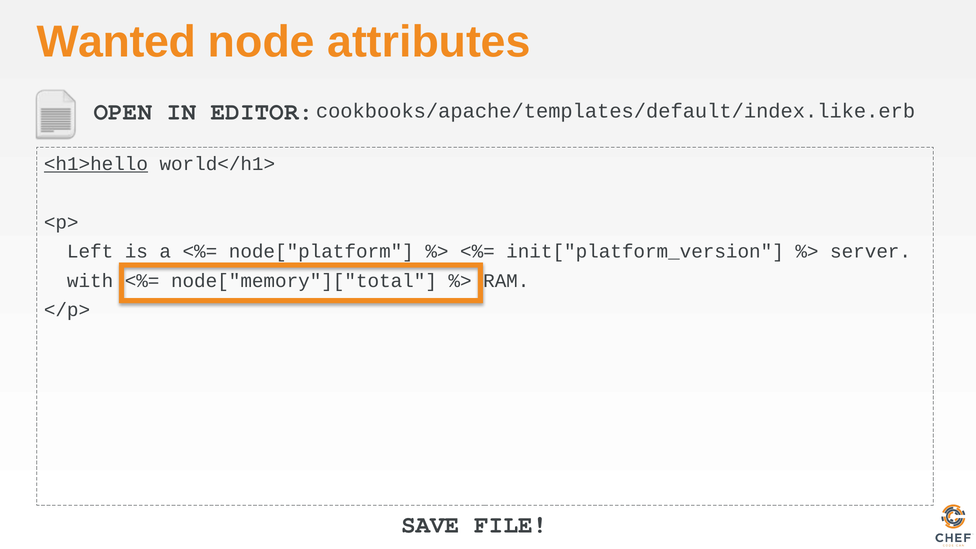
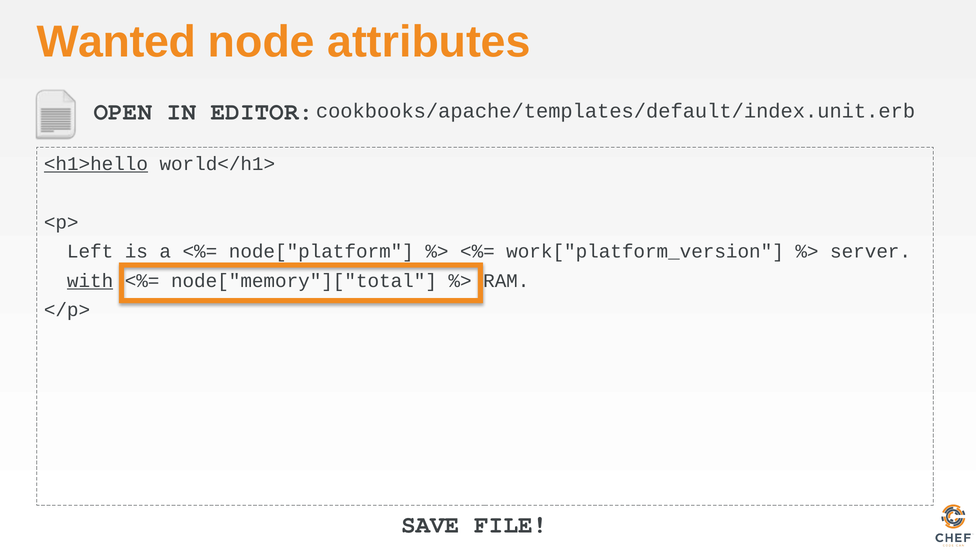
cookbooks/apache/templates/default/index.like.erb: cookbooks/apache/templates/default/index.like.erb -> cookbooks/apache/templates/default/index.unit.erb (615, 111)
init["platform_version: init["platform_version -> work["platform_version (645, 251)
with underline: none -> present (90, 281)
